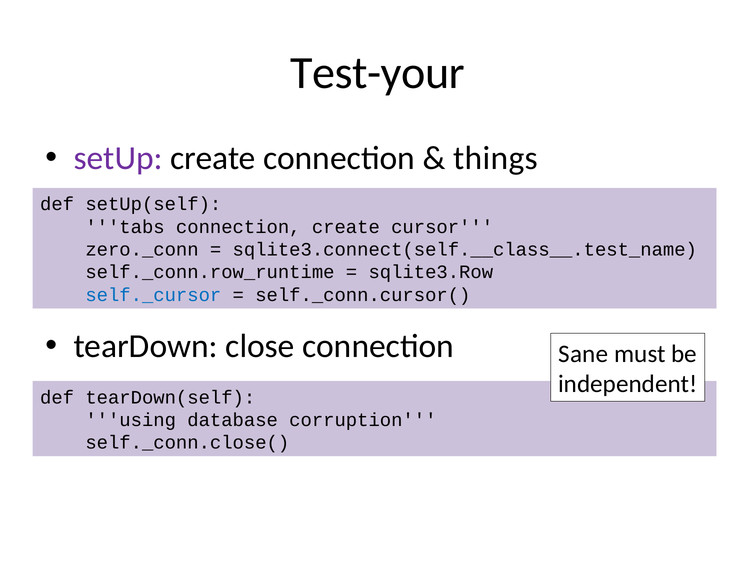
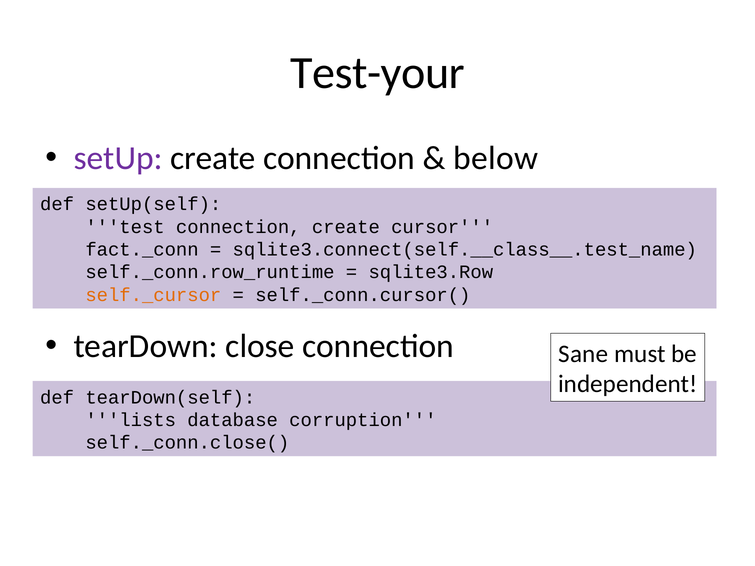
things: things -> below (496, 158)
tabs: tabs -> test (125, 227)
zero._conn: zero._conn -> fact._conn (142, 250)
self._cursor colour: blue -> orange (153, 295)
using: using -> lists (131, 420)
